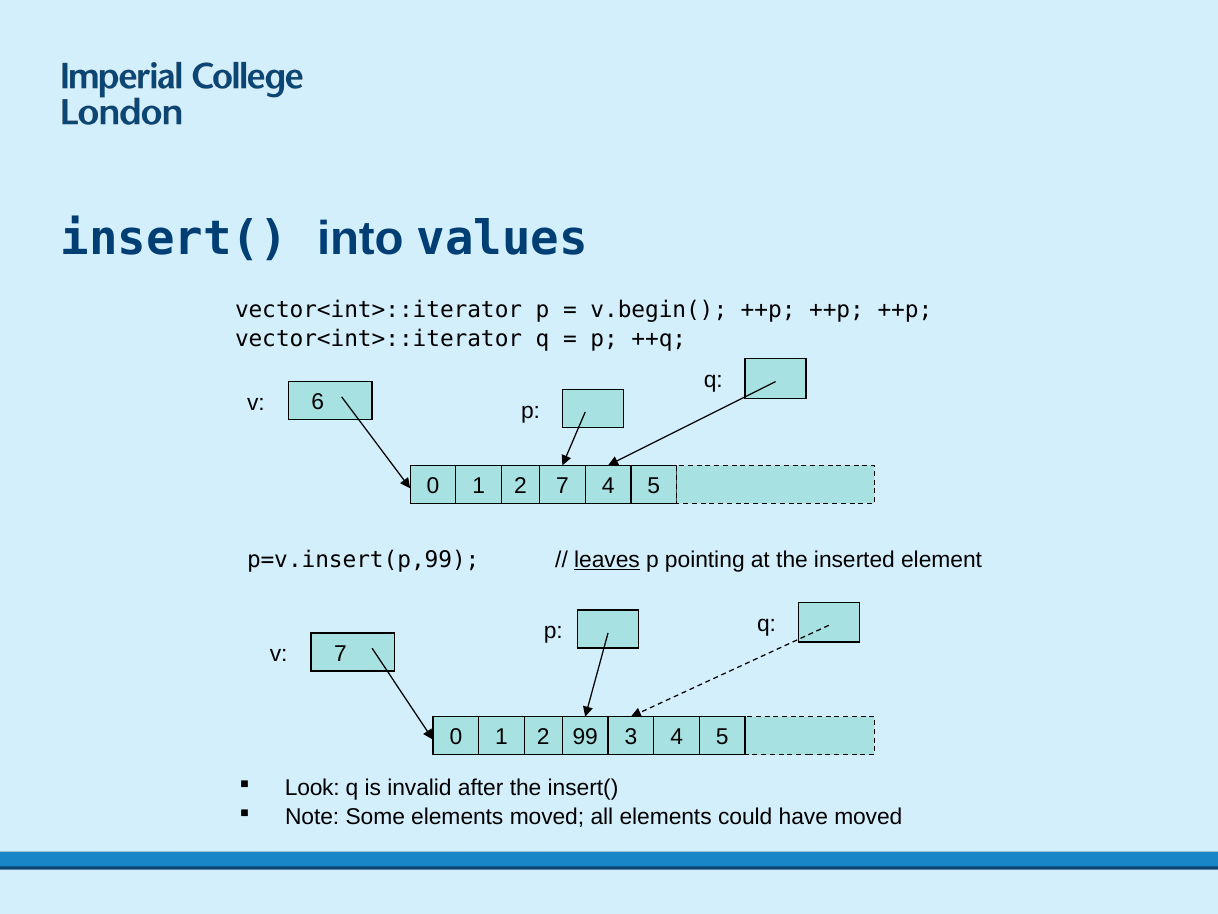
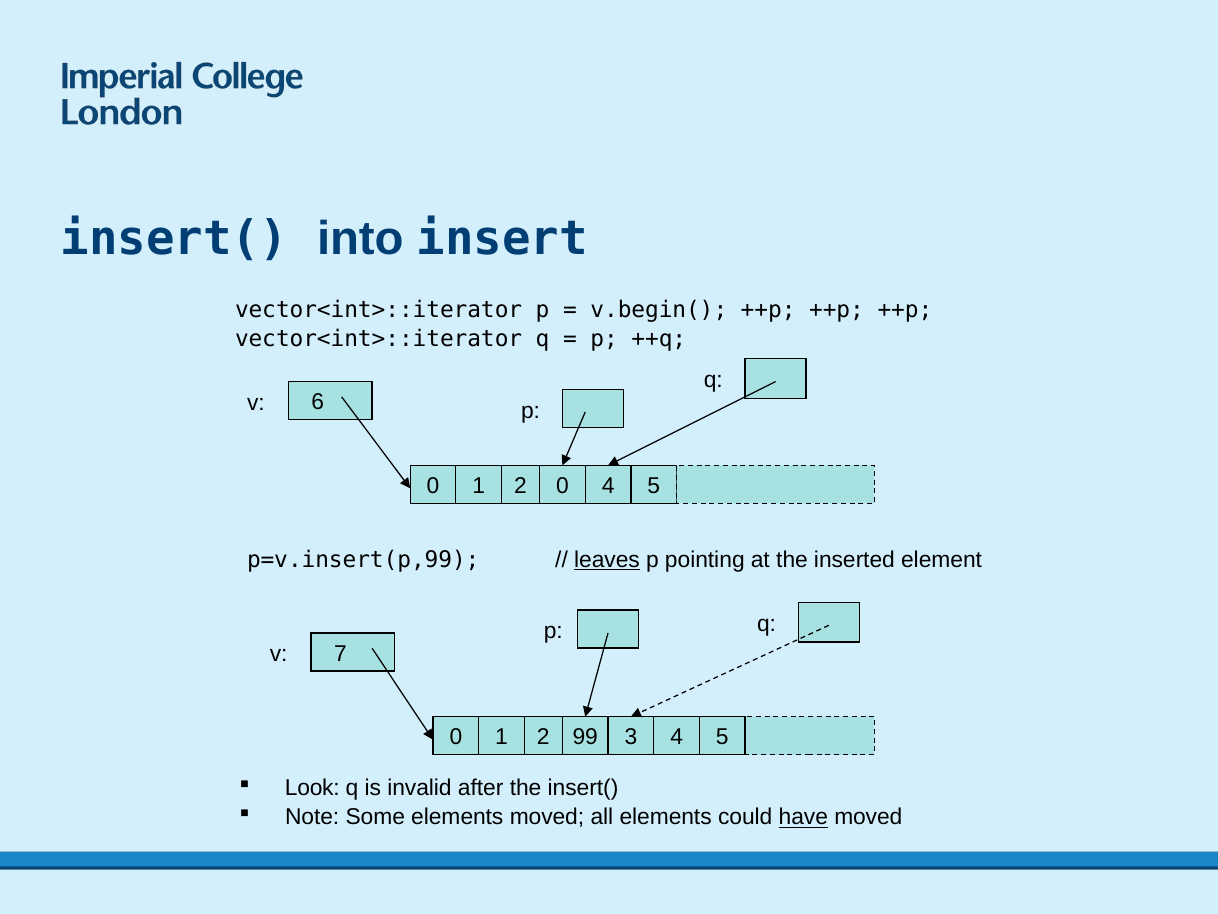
values: values -> insert (502, 238)
1 7: 7 -> 0 (562, 486)
have underline: none -> present (803, 817)
